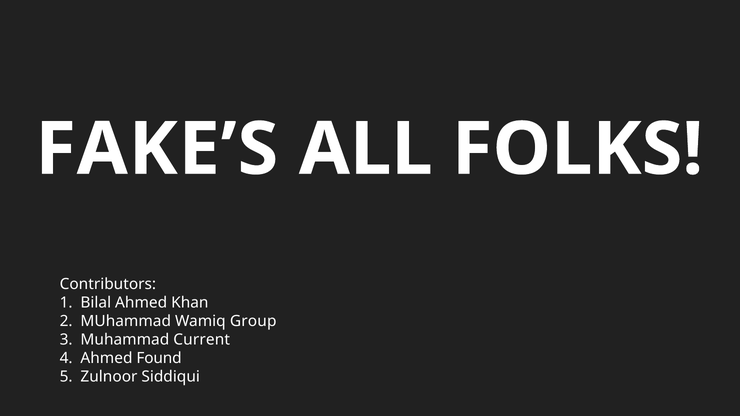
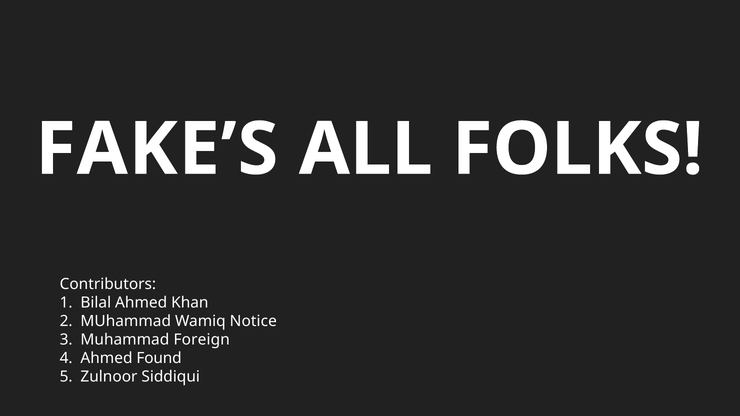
Group: Group -> Notice (253, 321)
Current: Current -> Foreign (202, 340)
